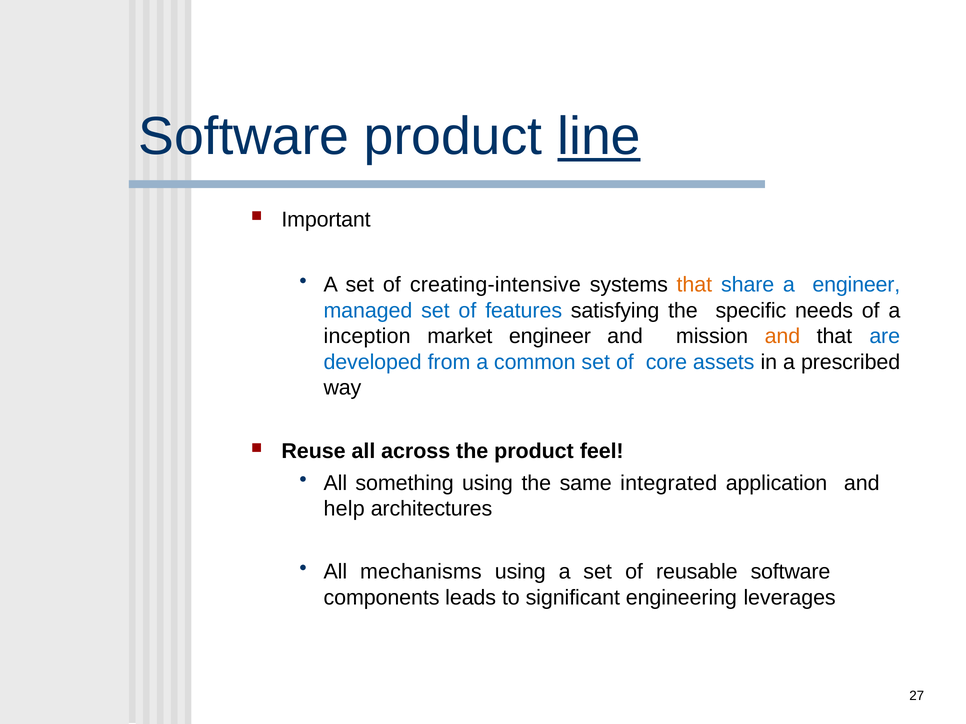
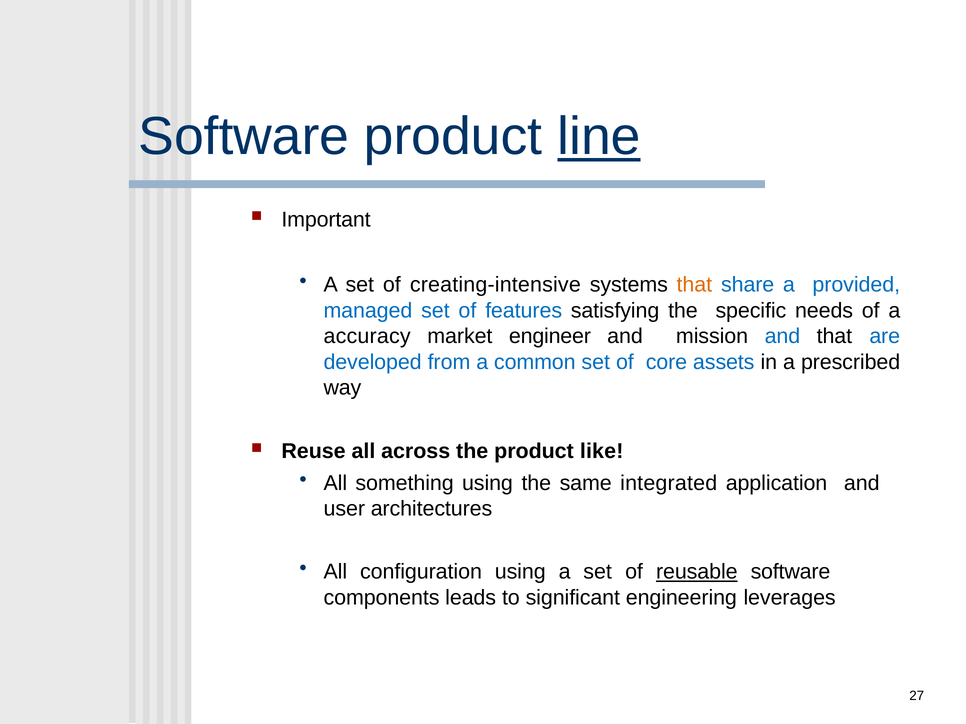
a engineer: engineer -> provided (856, 285)
inception: inception -> accuracy (367, 336)
and colour: orange -> blue (782, 336)
feel: feel -> like (602, 452)
help: help -> user (344, 509)
mechanisms: mechanisms -> configuration (421, 572)
reusable underline: none -> present (697, 572)
